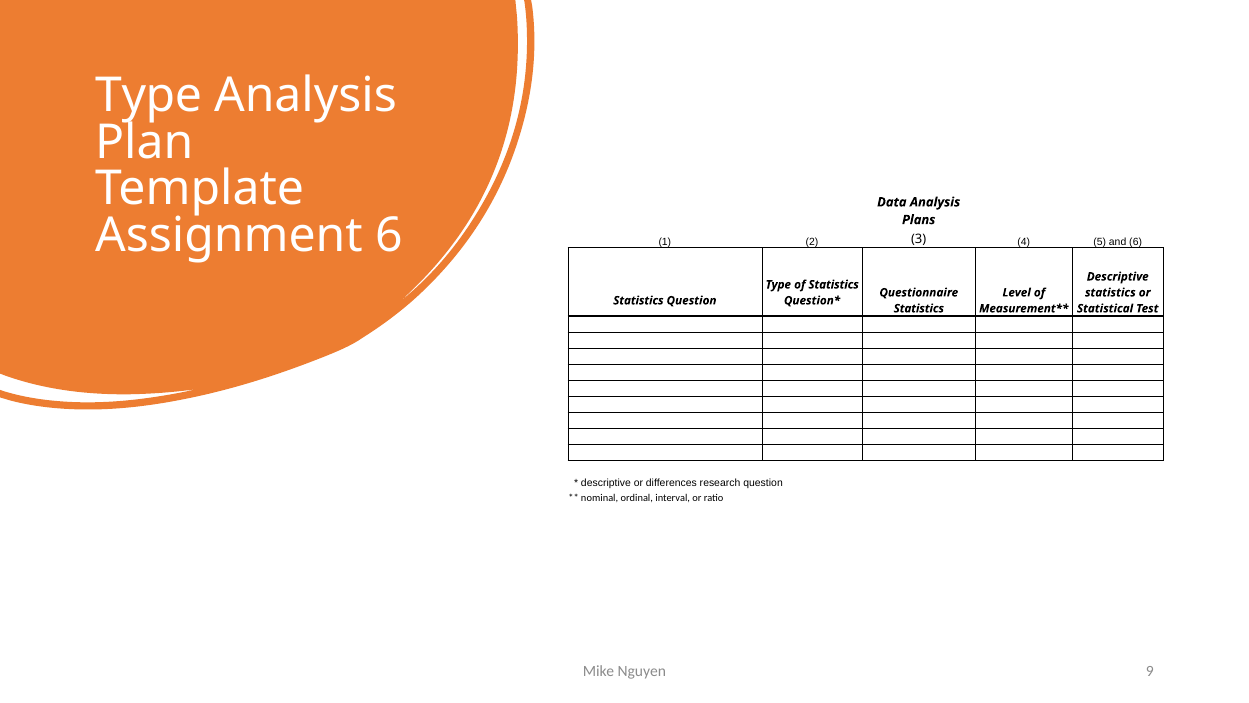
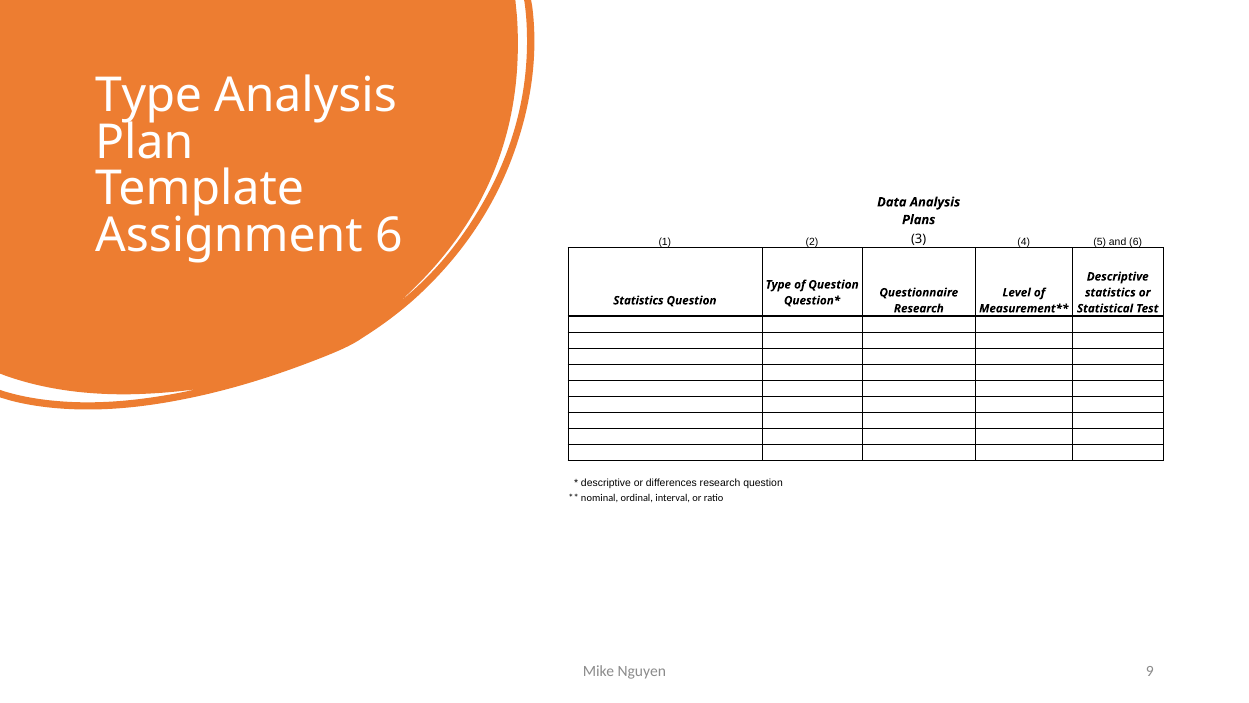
of Statistics: Statistics -> Question (834, 284)
Statistics: Statistics -> Research (919, 308)
